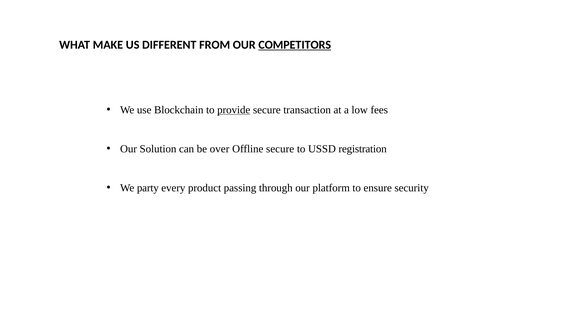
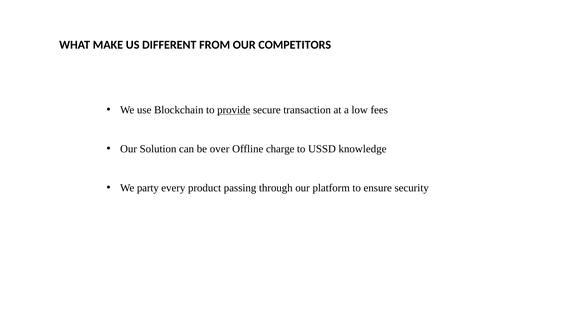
COMPETITORS underline: present -> none (295, 45)
Offline secure: secure -> charge (280, 149)
registration: registration -> knowledge (363, 149)
